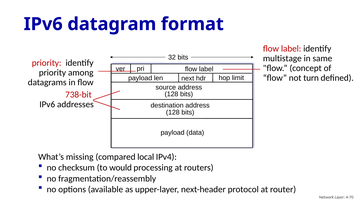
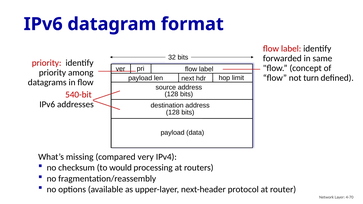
multistage: multistage -> forwarded (282, 58)
738-bit: 738-bit -> 540-bit (78, 95)
local: local -> very (146, 157)
